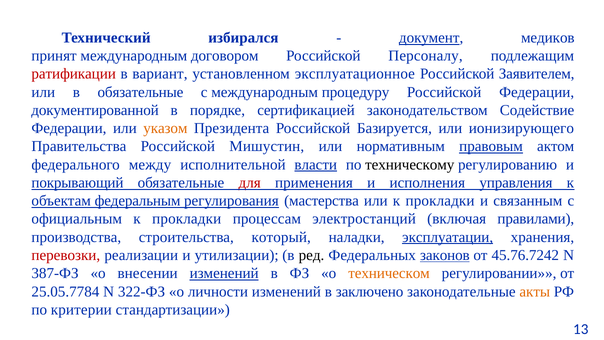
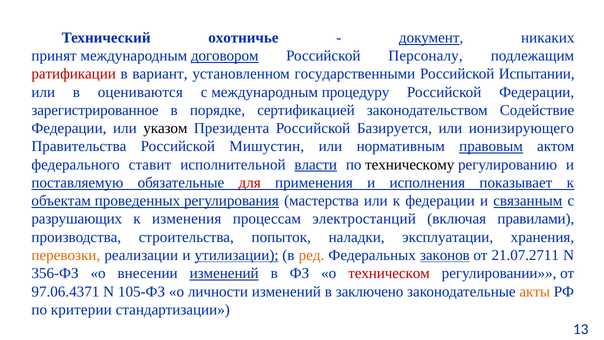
избирался: избирался -> охотничье (243, 38)
медиков: медиков -> никаких (548, 38)
договором underline: none -> present (225, 56)
эксплуатационное: эксплуатационное -> государственными (355, 74)
Заявителем: Заявителем -> Испытании (537, 74)
в обязательные: обязательные -> оцениваются (140, 92)
документированной: документированной -> зарегистрированное (95, 110)
указом colour: orange -> black (165, 128)
между: между -> ставит (150, 164)
покрывающий: покрывающий -> поставляемую (77, 183)
управления: управления -> показывает (516, 183)
федеральным: федеральным -> проведенных (137, 201)
или к прокладки: прокладки -> федерации (440, 201)
связанным underline: none -> present (528, 201)
официальным: официальным -> разрушающих (77, 219)
прокладки: прокладки -> изменения (187, 219)
который: который -> попыток (281, 237)
эксплуатации underline: present -> none (448, 237)
перевозки colour: red -> orange (66, 255)
утилизации underline: none -> present (237, 255)
ред colour: black -> orange (312, 255)
45.76.7242: 45.76.7242 -> 21.07.2711 (525, 255)
387-ФЗ: 387-ФЗ -> 356-ФЗ (55, 273)
техническом colour: orange -> red (389, 273)
25.05.7784: 25.05.7784 -> 97.06.4371 (65, 291)
322-ФЗ: 322-ФЗ -> 105-ФЗ (142, 291)
